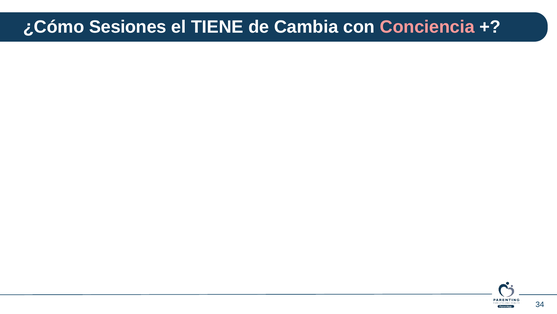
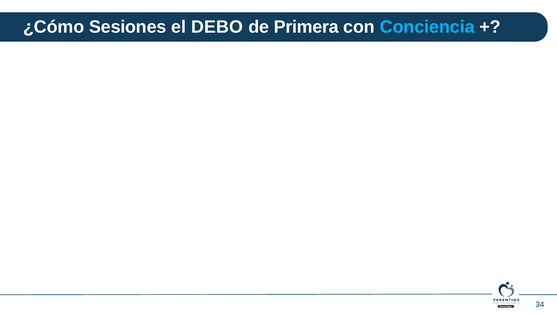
TIENE: TIENE -> DEBO (217, 27)
Cambia: Cambia -> Primera (306, 27)
Conciencia colour: pink -> light blue (427, 27)
